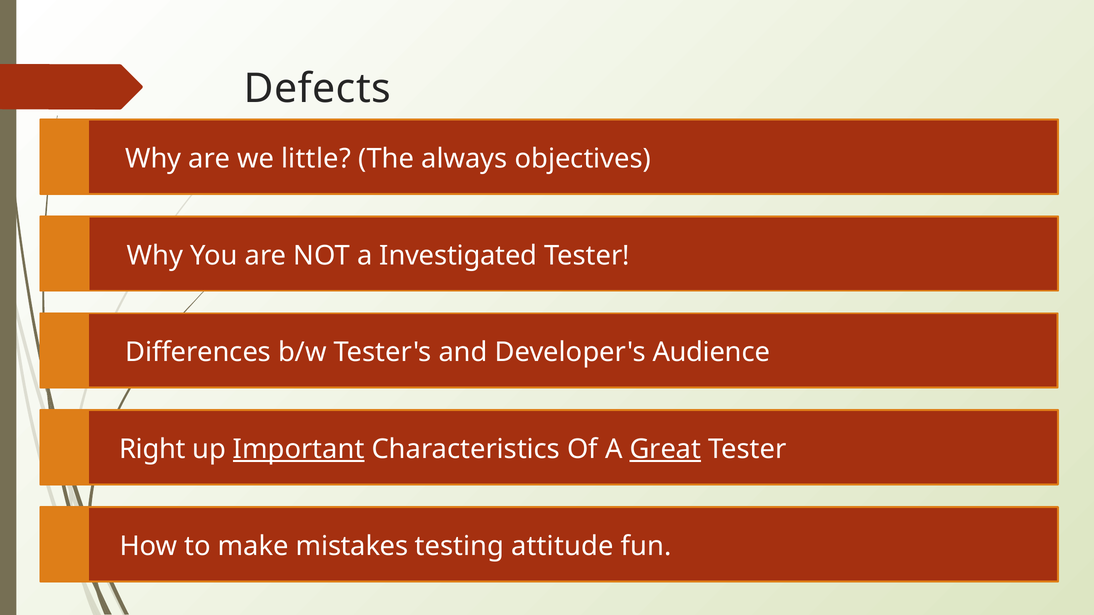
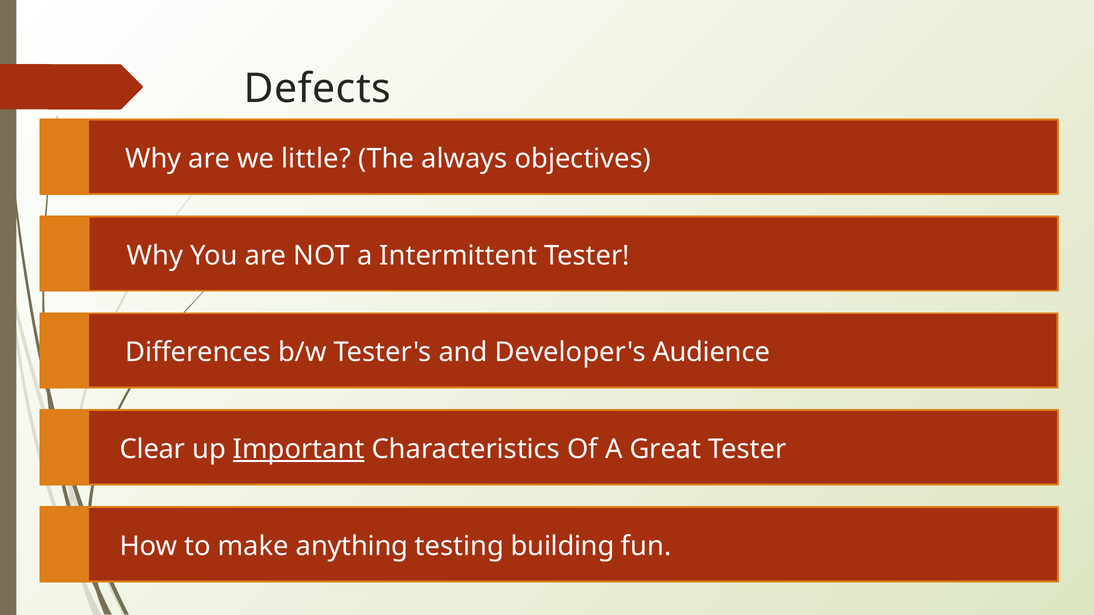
Investigated: Investigated -> Intermittent (458, 256)
Right: Right -> Clear (152, 450)
Great underline: present -> none (665, 450)
mistakes: mistakes -> anything (352, 547)
attitude: attitude -> building (563, 547)
